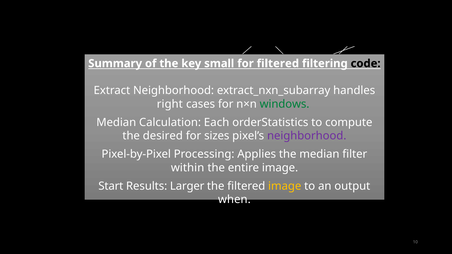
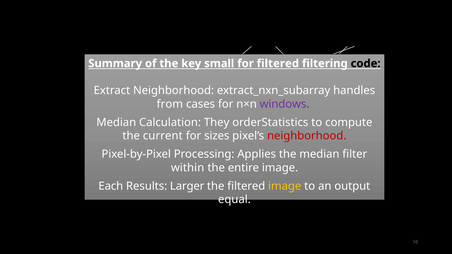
right: right -> from (170, 104)
windows colour: green -> purple (285, 104)
Each: Each -> They (217, 122)
desired: desired -> current (163, 136)
neighborhood colour: purple -> red (307, 136)
Start: Start -> Each (111, 186)
when: when -> equal (234, 200)
